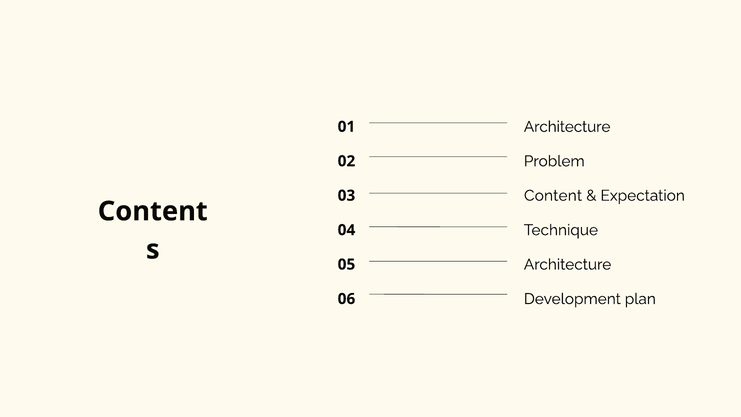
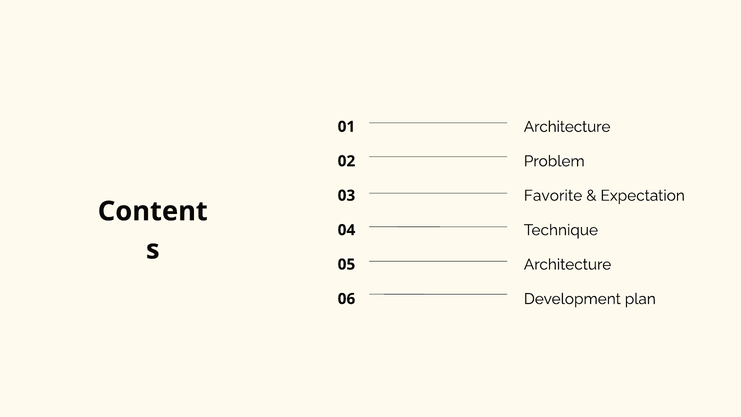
Content: Content -> Favorite (553, 196)
